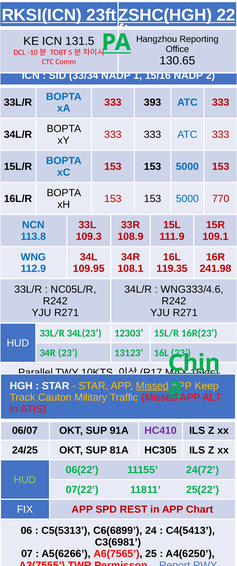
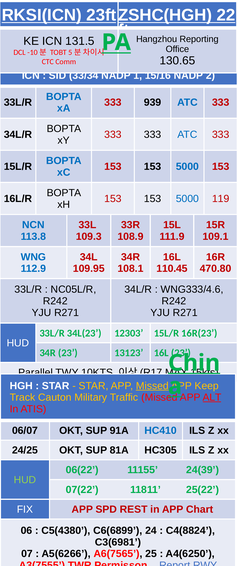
393: 393 -> 939 (153, 103)
770: 770 -> 119 (221, 199)
119.35: 119.35 -> 110.45 (172, 269)
241.98: 241.98 -> 470.80 (216, 269)
ALT underline: none -> present (212, 398)
HC410 colour: purple -> blue (161, 431)
24(72: 24(72 -> 24(39 (203, 471)
C5(5313: C5(5313 -> C5(4380 (66, 531)
C4(5413: C4(5413 -> C4(8824 (190, 531)
